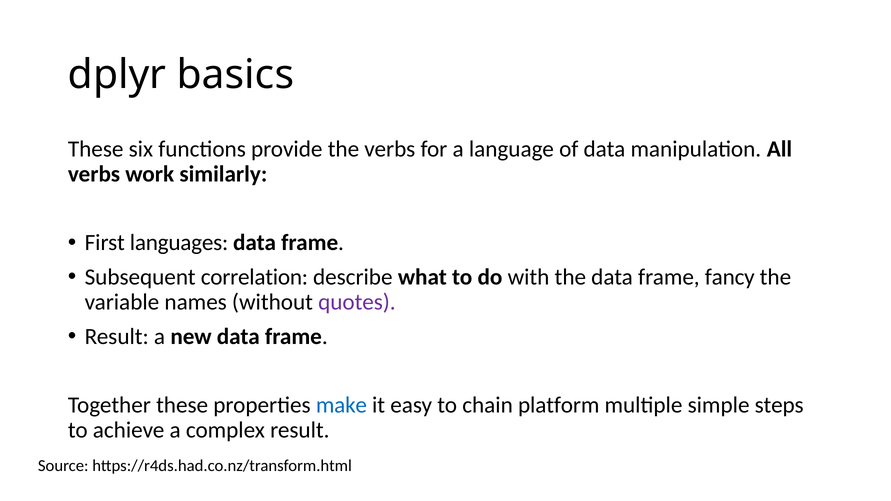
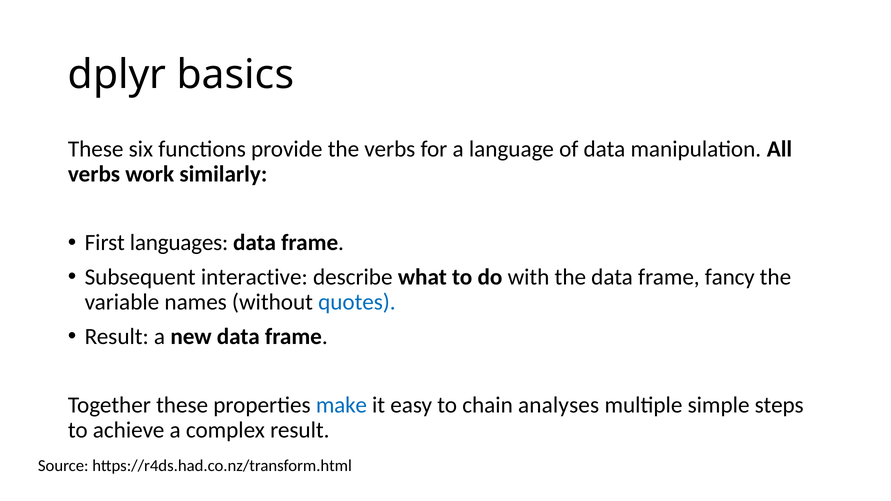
correlation: correlation -> interactive (254, 277)
quotes colour: purple -> blue (357, 302)
platform: platform -> analyses (559, 405)
